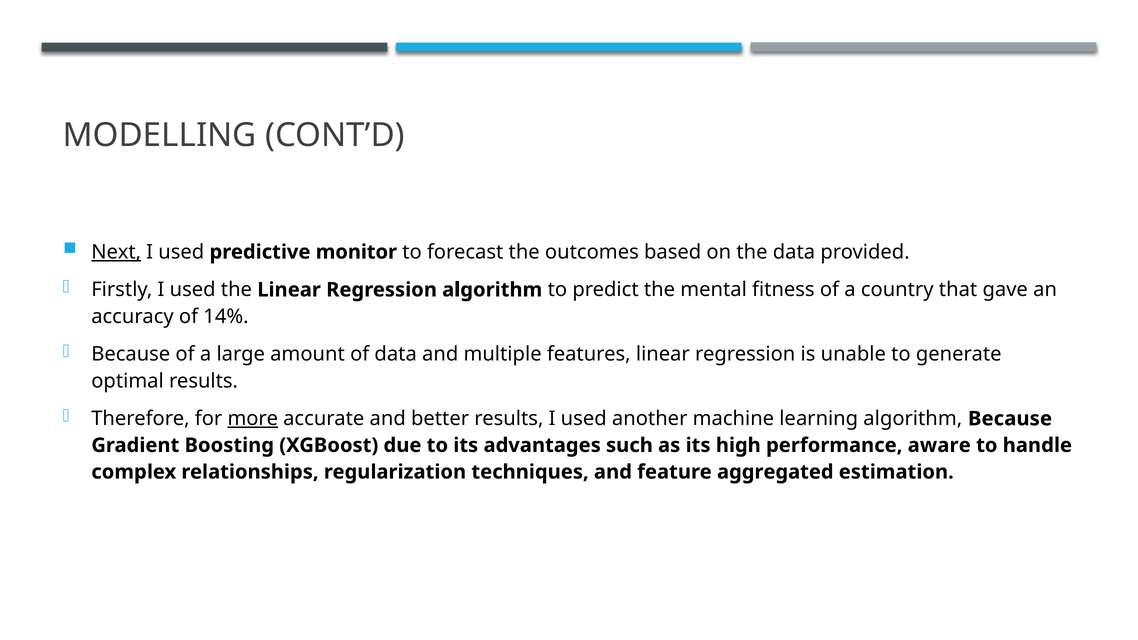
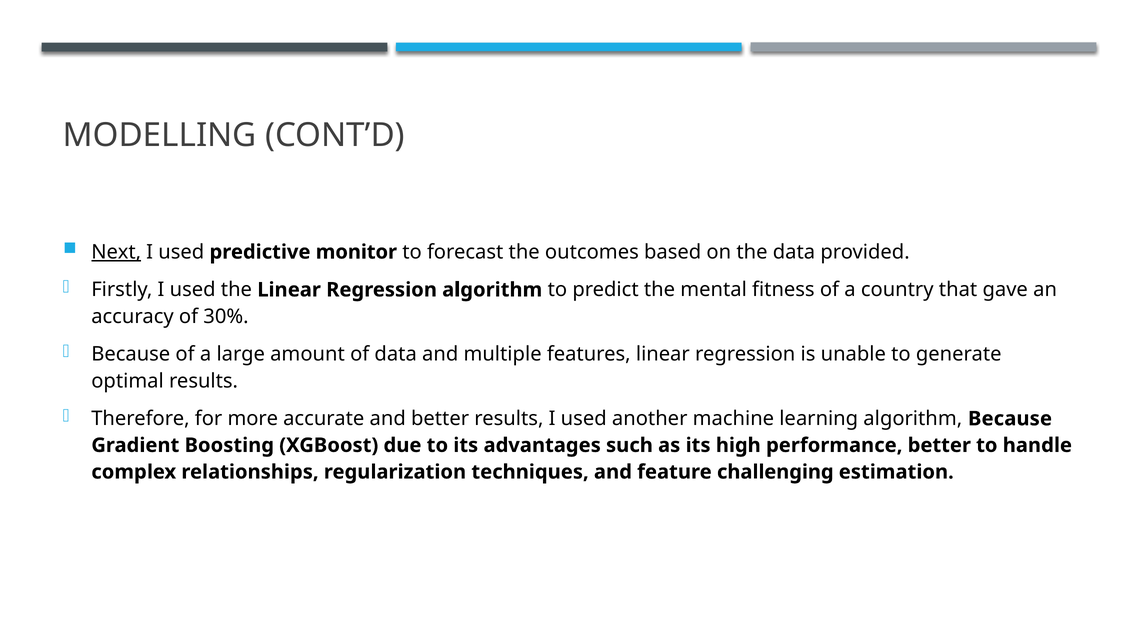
14%: 14% -> 30% (226, 316)
more underline: present -> none (253, 419)
performance aware: aware -> better (939, 445)
aggregated: aggregated -> challenging (775, 472)
